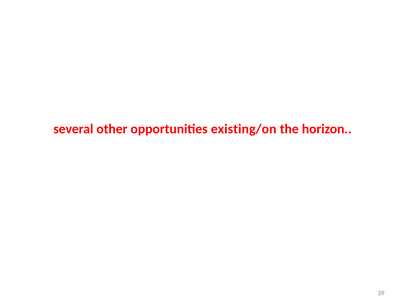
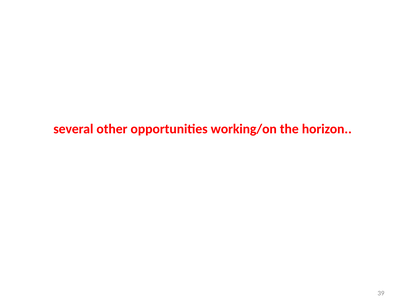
existing/on: existing/on -> working/on (244, 129)
